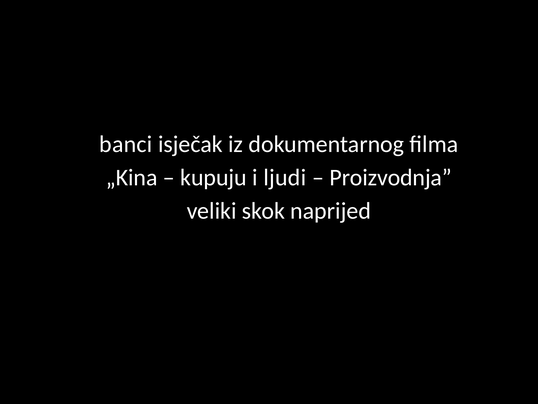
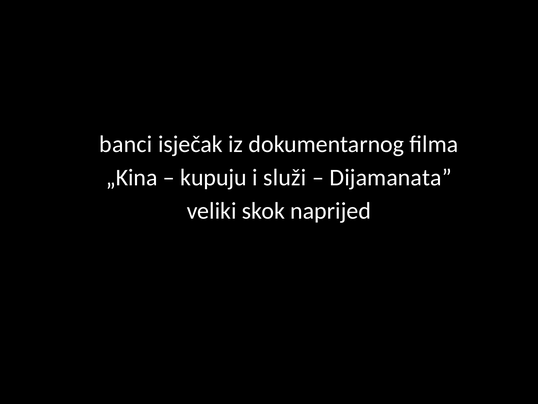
ljudi: ljudi -> služi (285, 177)
Proizvodnja: Proizvodnja -> Dijamanata (391, 177)
